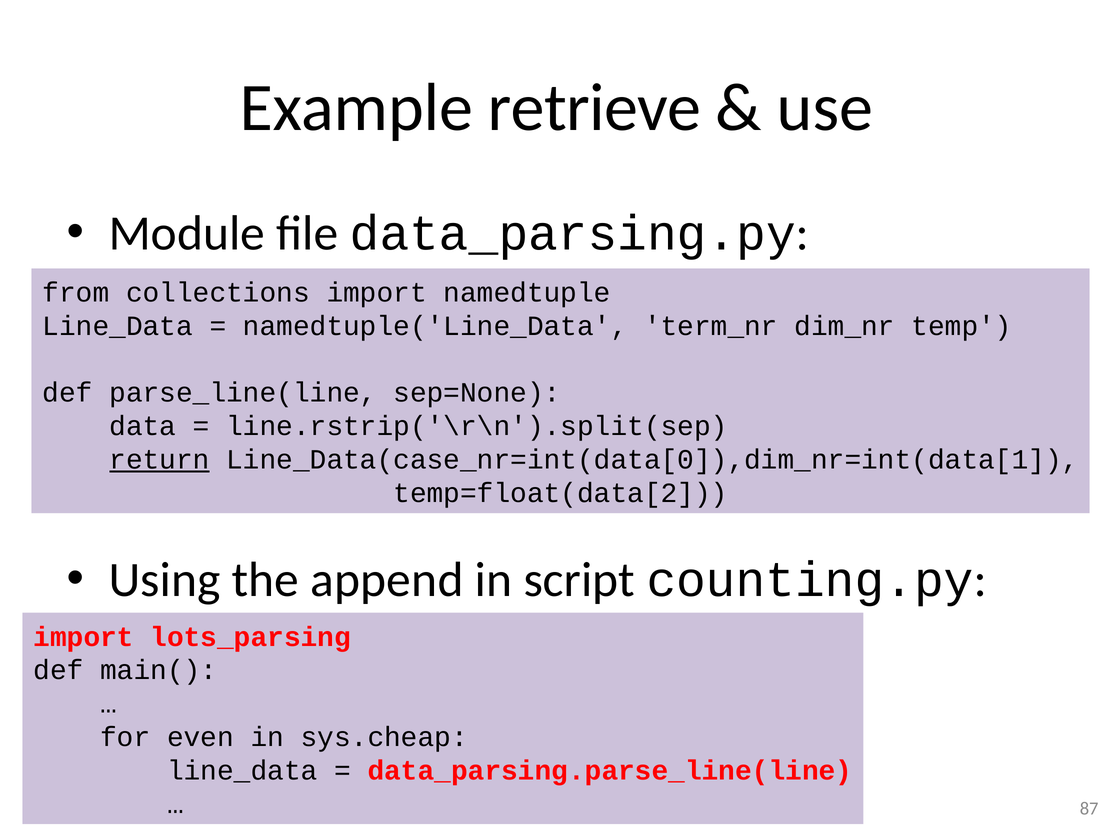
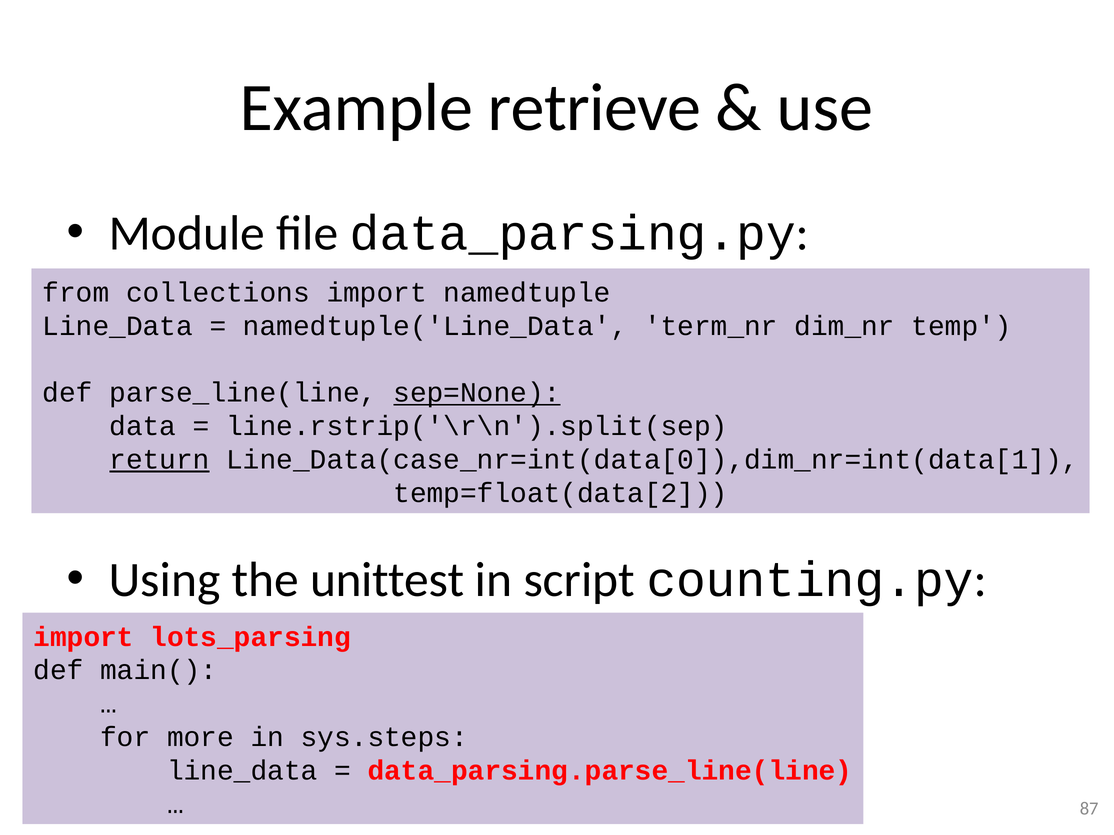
sep=None underline: none -> present (477, 393)
append: append -> unittest (387, 580)
even: even -> more (200, 737)
sys.cheap: sys.cheap -> sys.steps (384, 737)
